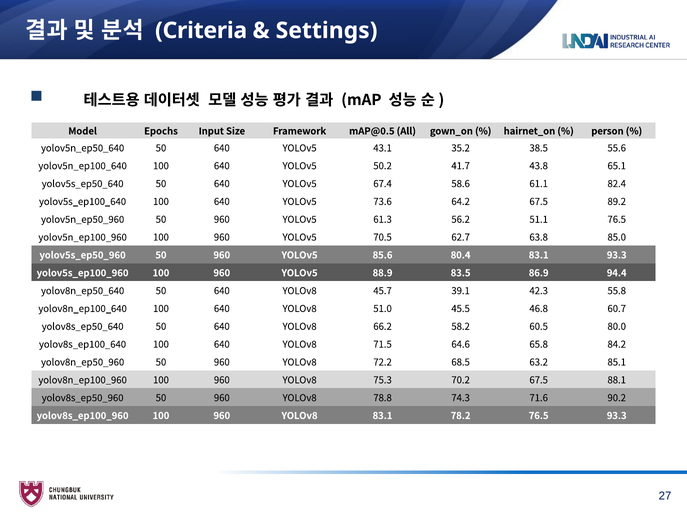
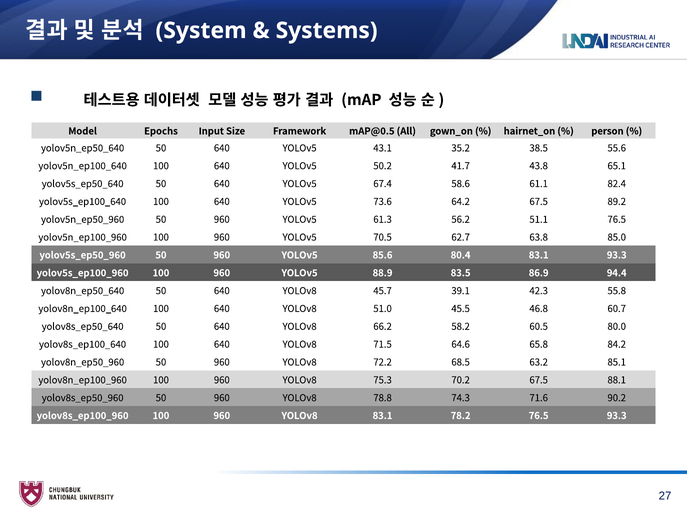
Criteria: Criteria -> System (201, 31)
Settings: Settings -> Systems (327, 31)
